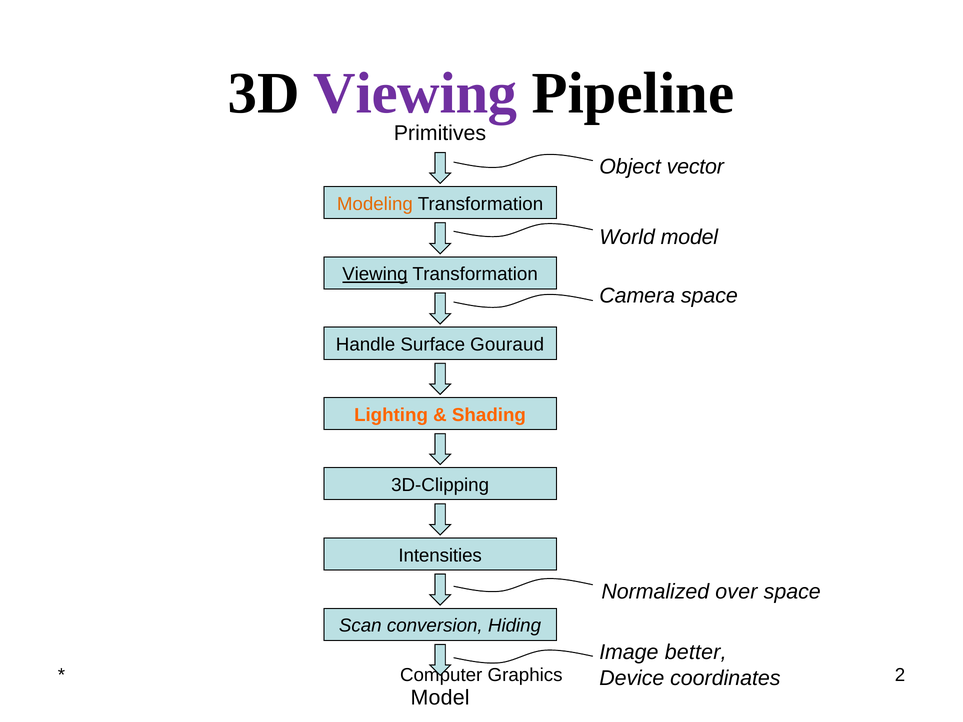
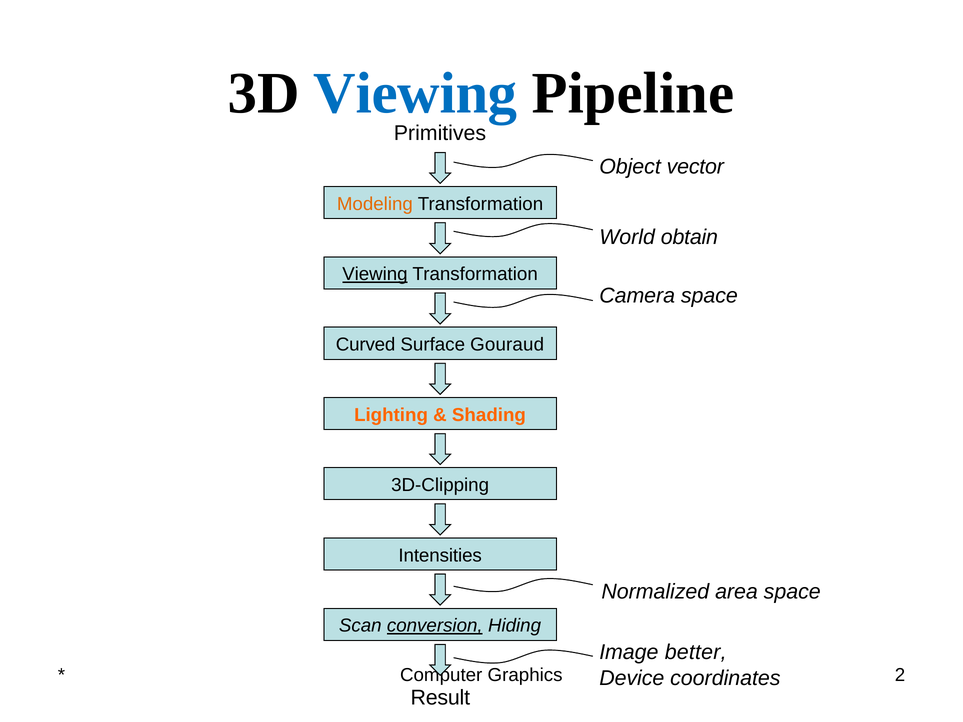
Viewing colour: purple -> blue (415, 93)
World model: model -> obtain (689, 237)
Handle: Handle -> Curved (366, 345)
over: over -> area (736, 592)
conversion underline: none -> present (435, 626)
Model: Model -> Result (440, 698)
